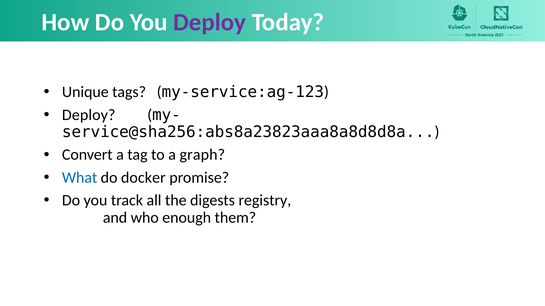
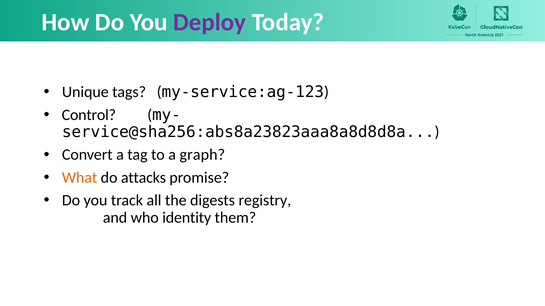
Deploy: Deploy -> Control (89, 115)
What colour: blue -> orange (80, 178)
docker: docker -> attacks (143, 178)
enough: enough -> identity (187, 218)
